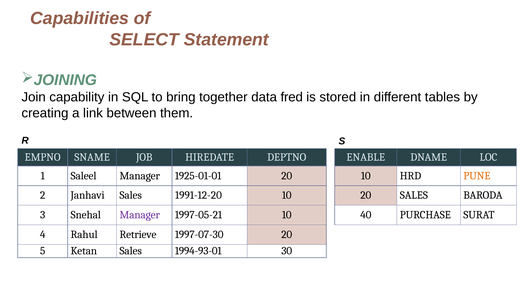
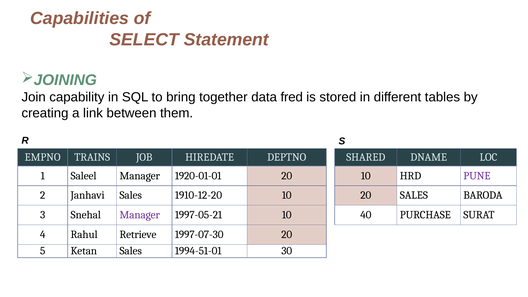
SNAME: SNAME -> TRAINS (92, 157)
ENABLE: ENABLE -> SHARED (366, 157)
1925-01-01: 1925-01-01 -> 1920-01-01 (198, 176)
PUNE colour: orange -> purple (477, 176)
1991-12-20: 1991-12-20 -> 1910-12-20 (198, 195)
1994-93-01: 1994-93-01 -> 1994-51-01 (198, 251)
